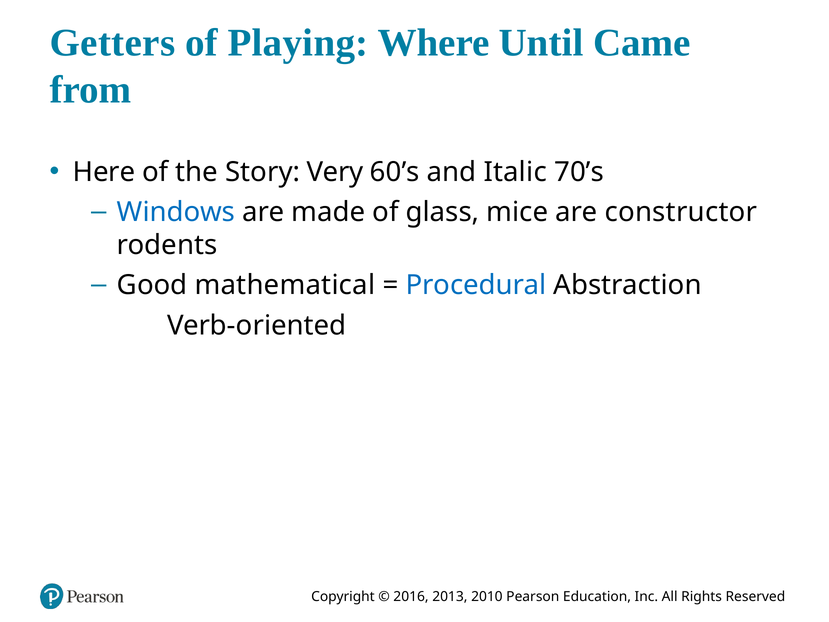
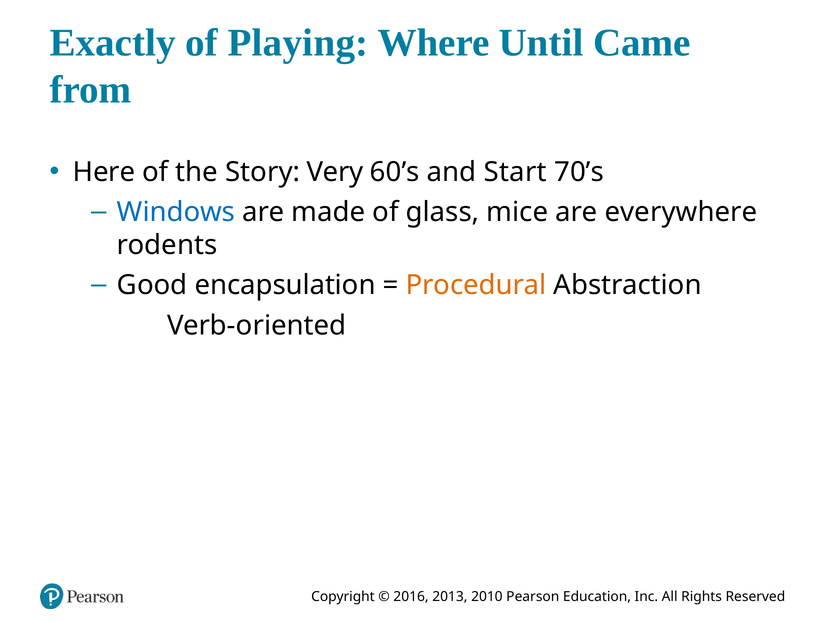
Getters: Getters -> Exactly (113, 43)
Italic: Italic -> Start (515, 172)
constructor: constructor -> everywhere (681, 212)
mathematical: mathematical -> encapsulation (285, 285)
Procedural colour: blue -> orange (476, 285)
